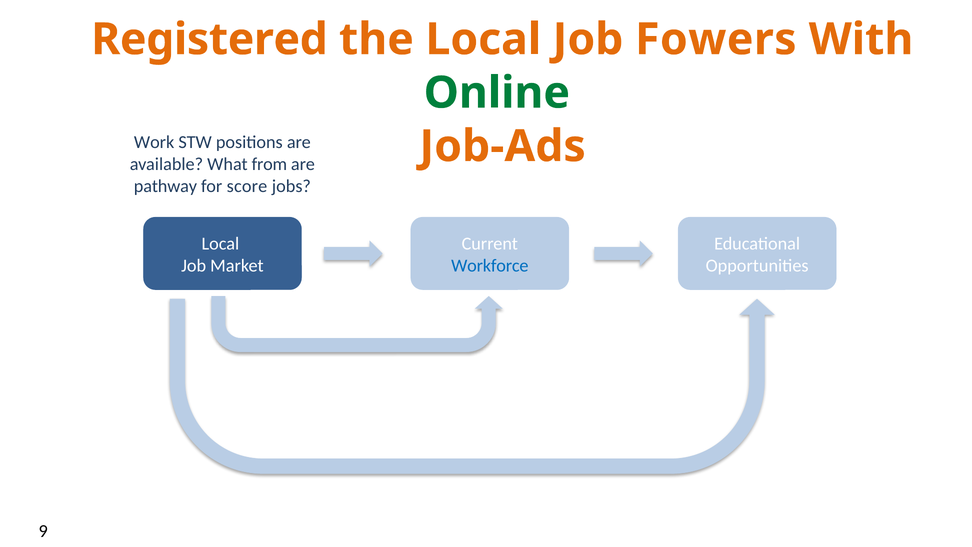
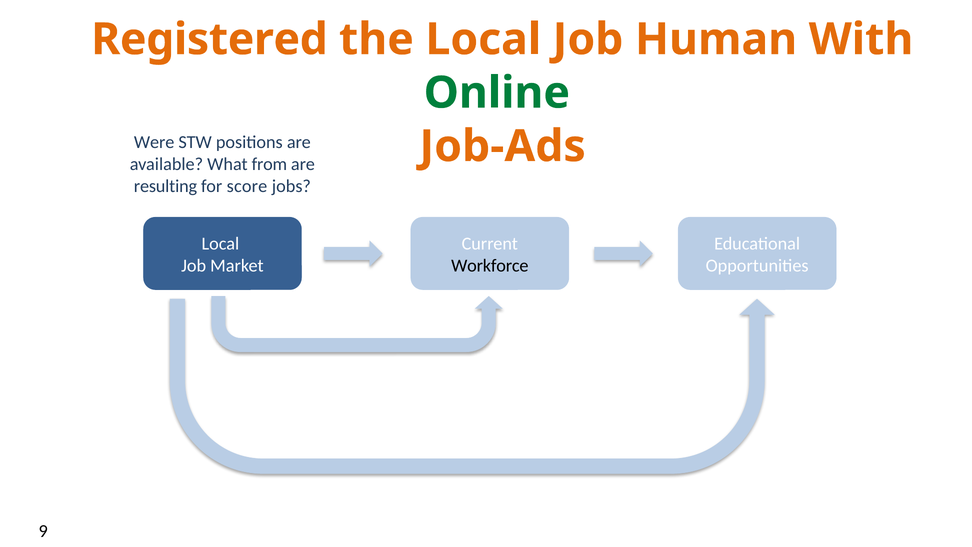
Fowers: Fowers -> Human (716, 39)
Work: Work -> Were (154, 142)
pathway: pathway -> resulting (165, 186)
Workforce colour: blue -> black (490, 265)
